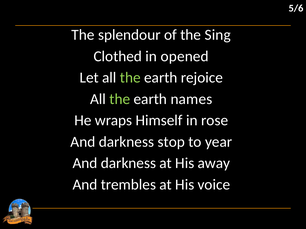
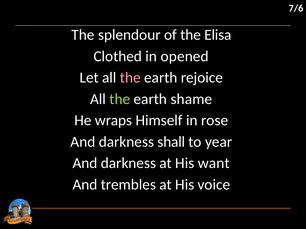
5/6: 5/6 -> 7/6 (296, 8)
Sing: Sing -> Elisa (218, 35)
the colour: light green -> pink (130, 78)
names: names -> shame (191, 99)
stop: stop -> shall (171, 142)
away: away -> want (214, 163)
